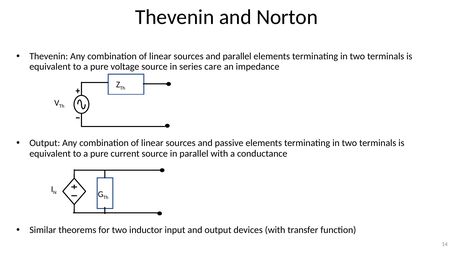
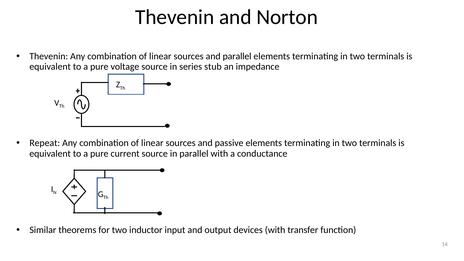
care: care -> stub (213, 67)
Output: Output -> Repeat (45, 143)
